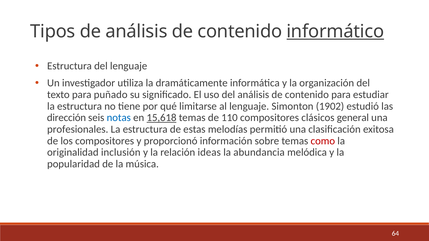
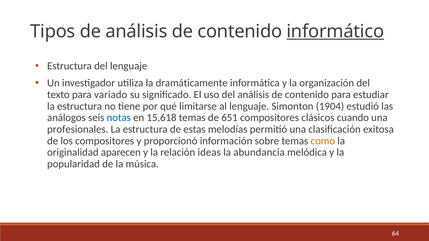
puñado: puñado -> variado (111, 95)
1902: 1902 -> 1904 (330, 106)
dirección: dirección -> análogos (66, 118)
15,618 underline: present -> none (162, 118)
110: 110 -> 651 (230, 118)
general: general -> cuando (353, 118)
como colour: red -> orange (323, 141)
inclusión: inclusión -> aparecen (121, 153)
